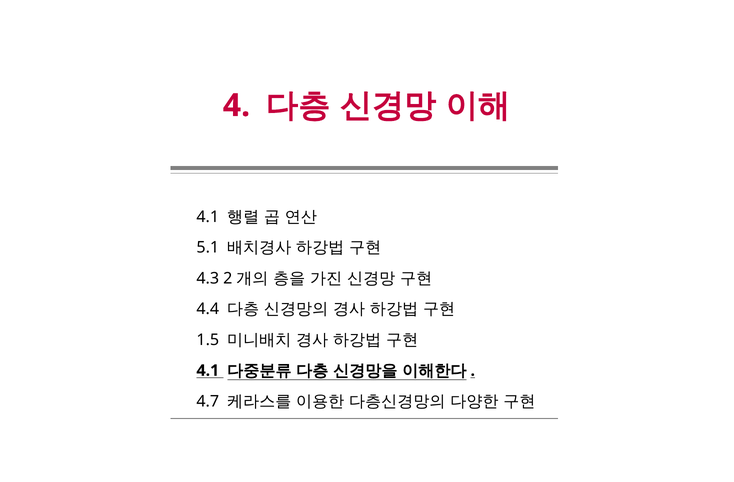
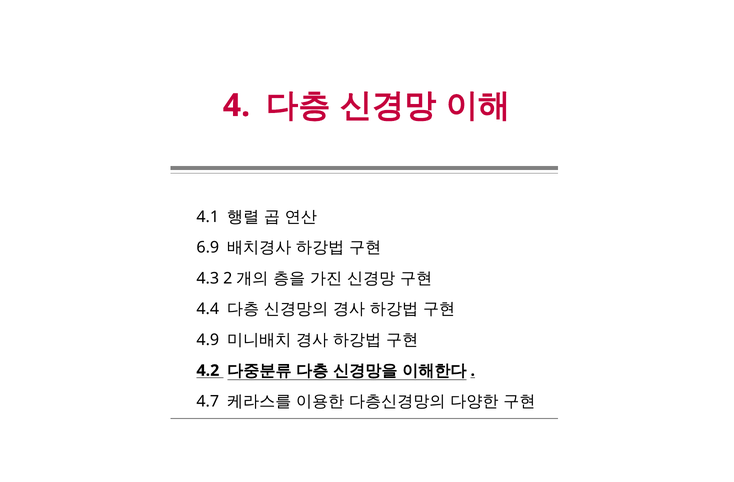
5.1: 5.1 -> 6.9 (208, 248)
1.5: 1.5 -> 4.9 (208, 340)
4.1: 4.1 -> 4.2 (208, 371)
